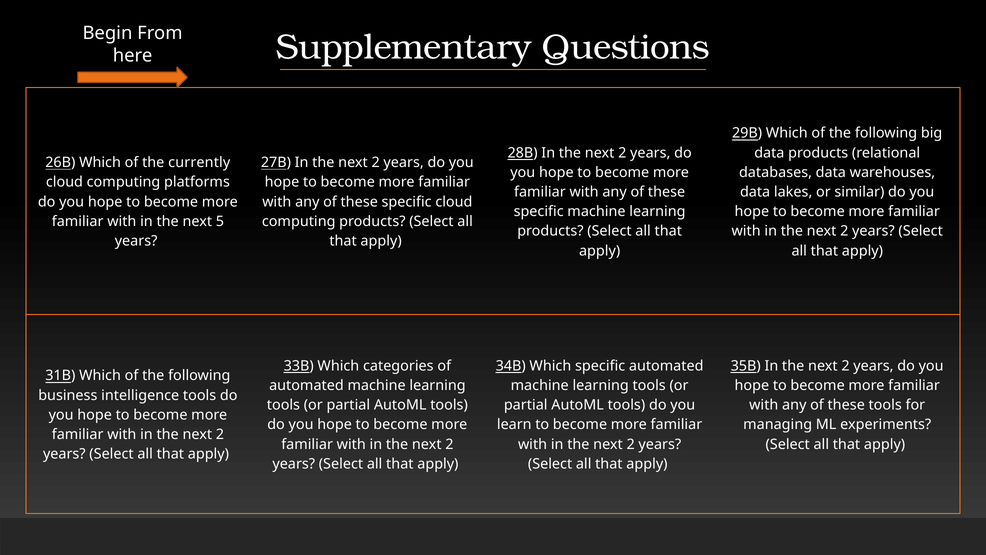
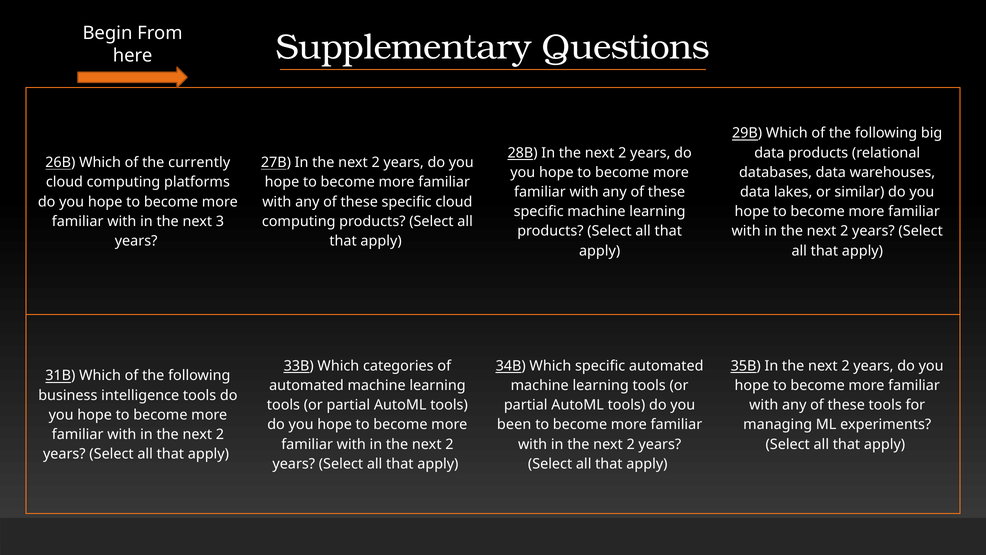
5: 5 -> 3 (220, 221)
learn: learn -> been (514, 424)
